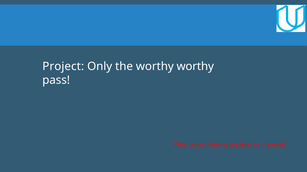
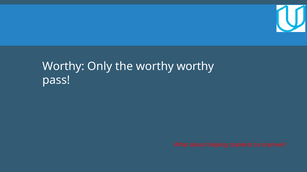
Project: Project -> Worthy (63, 67)
